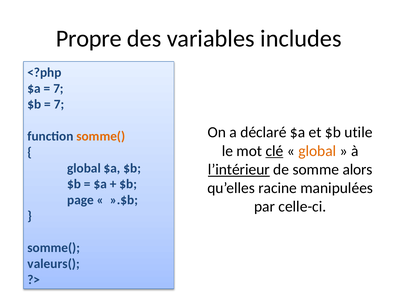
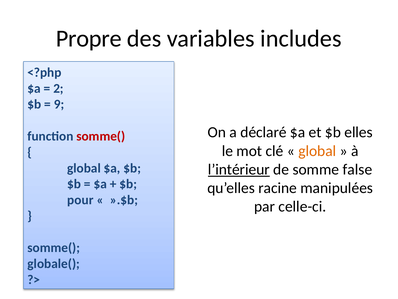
7: 7 -> 2 (58, 88)
7: 7 -> 9 (59, 104)
utile: utile -> elles (359, 132)
somme( colour: orange -> red (101, 136)
clé underline: present -> none (274, 151)
alors: alors -> false (357, 169)
page: page -> pour (80, 200)
valeurs(: valeurs( -> globale( (54, 263)
